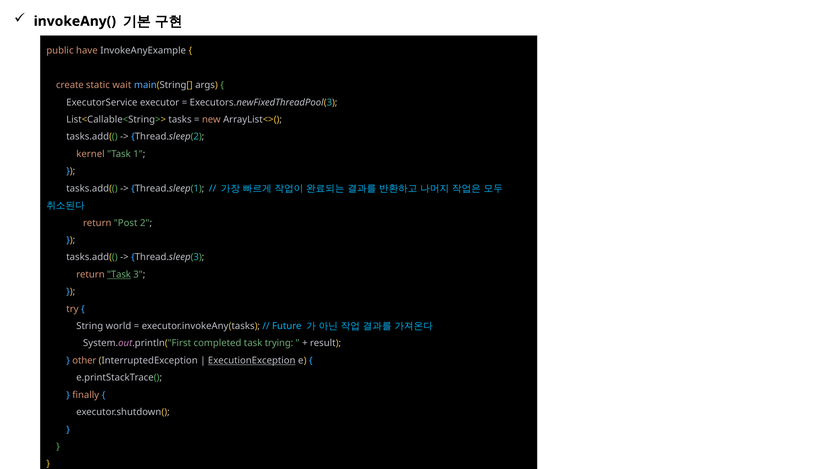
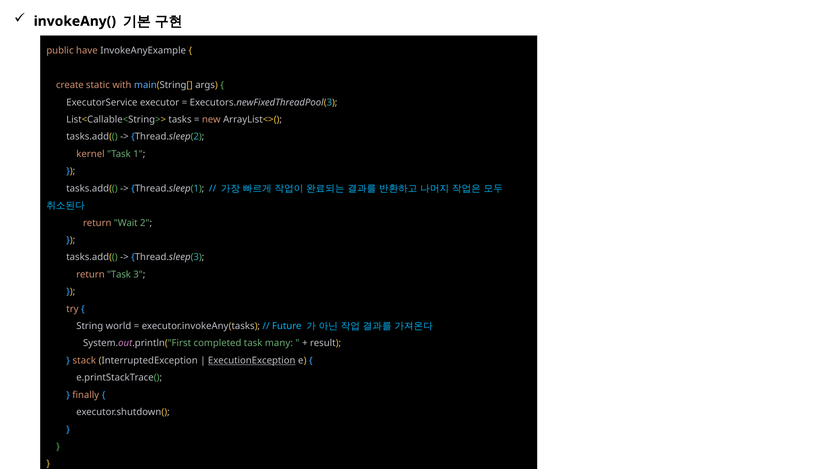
wait: wait -> with (122, 85)
Post: Post -> Wait (126, 223)
Task underline: present -> none (119, 275)
trying: trying -> many (279, 343)
other: other -> stack (84, 361)
